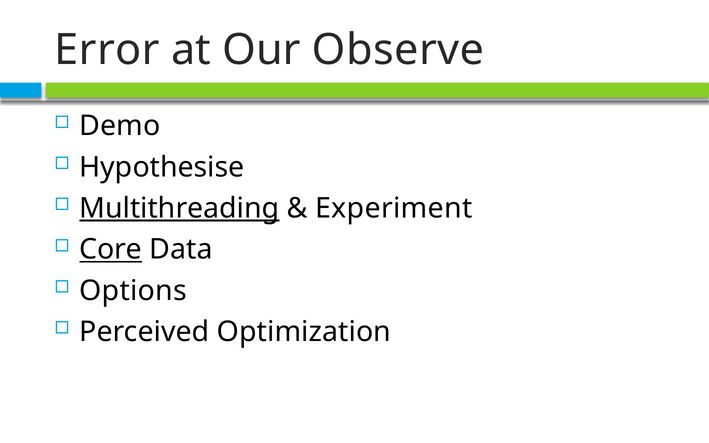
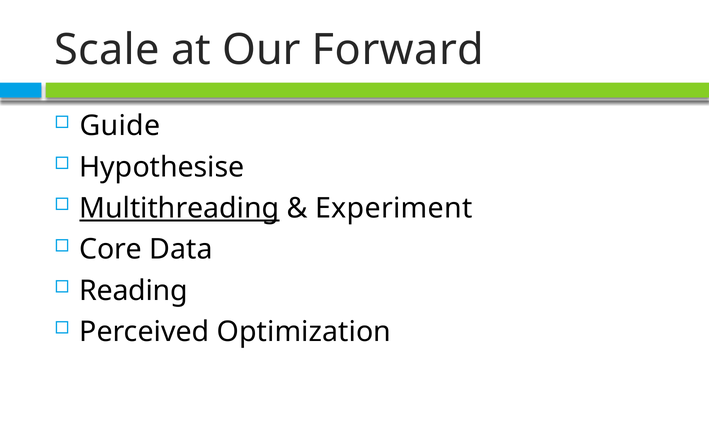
Error: Error -> Scale (107, 50)
Observe: Observe -> Forward (398, 50)
Demo: Demo -> Guide (120, 126)
Core underline: present -> none (111, 250)
Options: Options -> Reading (133, 291)
